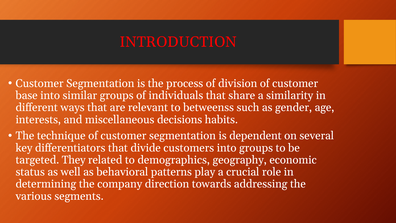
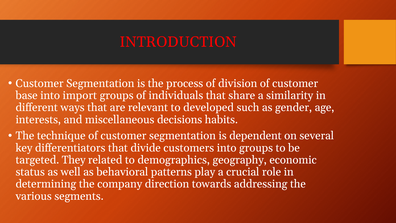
similar: similar -> import (80, 95)
betweenss: betweenss -> developed (209, 107)
